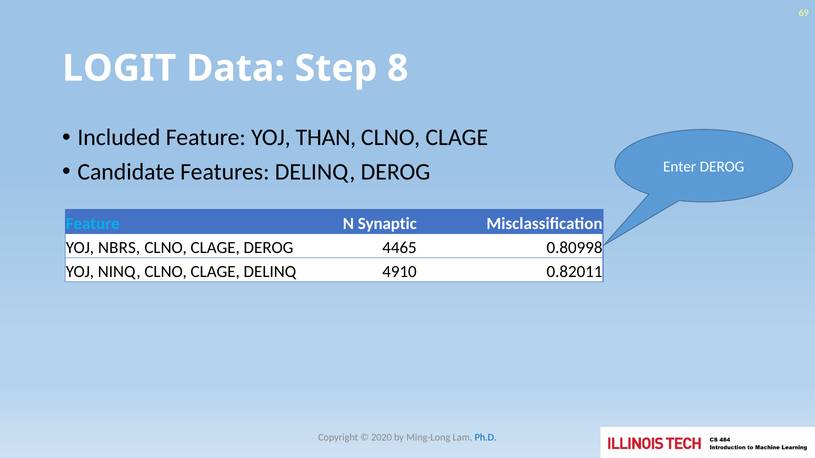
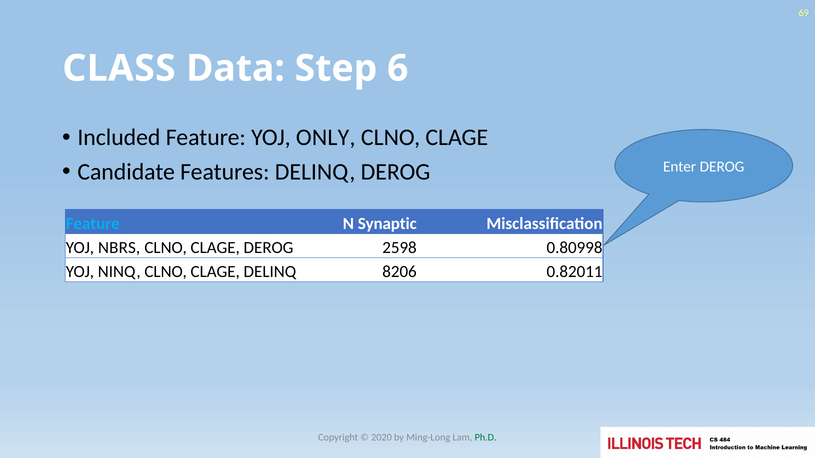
LOGIT: LOGIT -> CLASS (119, 68)
8: 8 -> 6 (398, 68)
THAN: THAN -> ONLY (326, 138)
4465: 4465 -> 2598 (400, 248)
4910: 4910 -> 8206 (400, 272)
Ph.D colour: blue -> green (486, 438)
